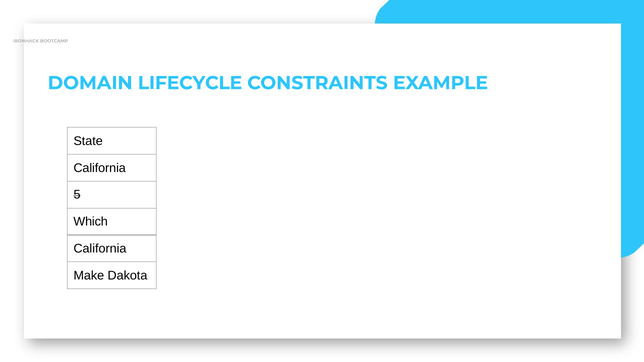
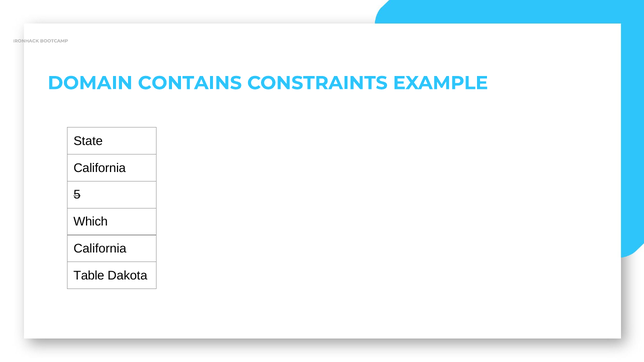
LIFECYCLE: LIFECYCLE -> CONTAINS (190, 83)
Make: Make -> Table (89, 276)
